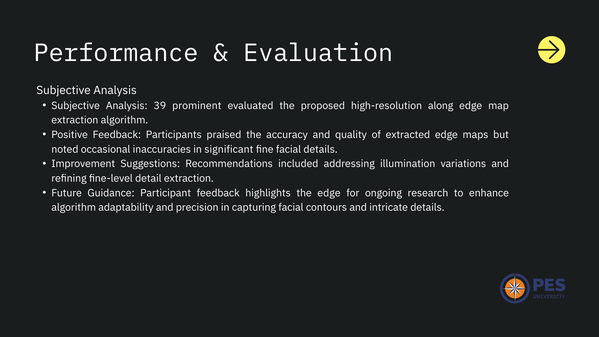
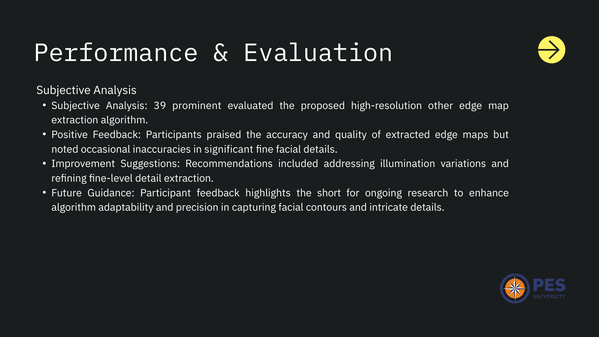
along: along -> other (441, 106)
the edge: edge -> short (329, 193)
